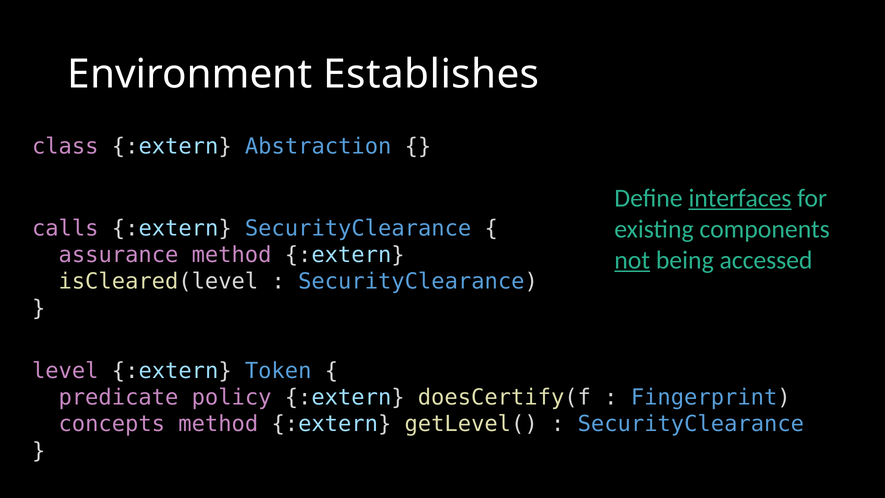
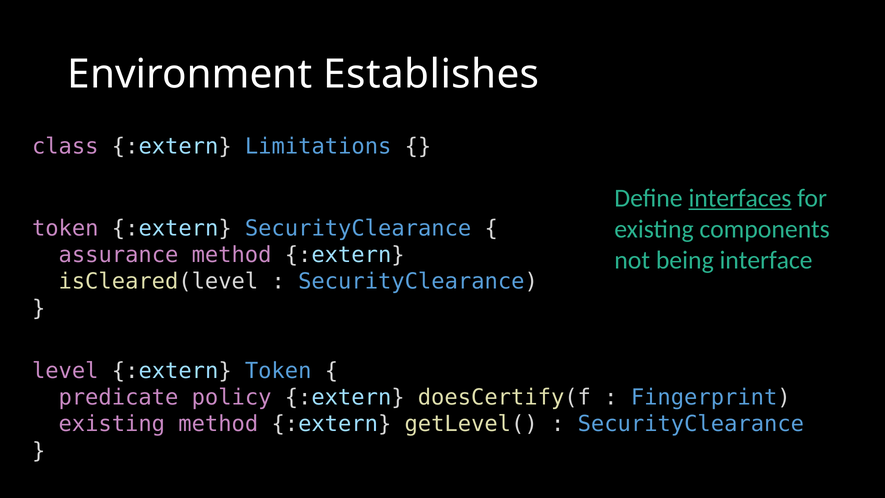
Abstraction: Abstraction -> Limitations (318, 147)
calls: calls -> token (65, 228)
not underline: present -> none (632, 260)
accessed: accessed -> interface (766, 260)
concepts: concepts -> existing (112, 424)
